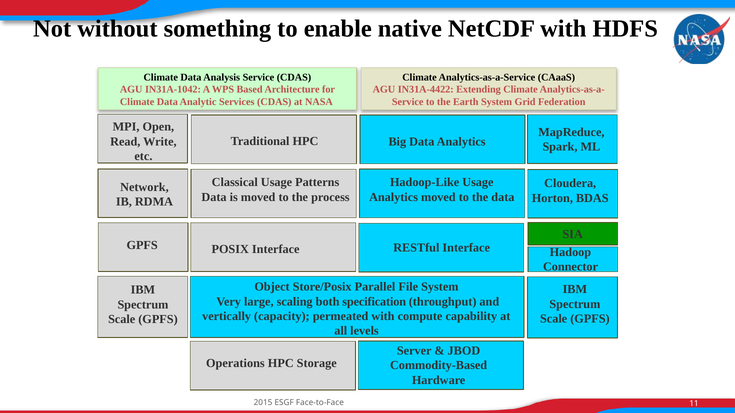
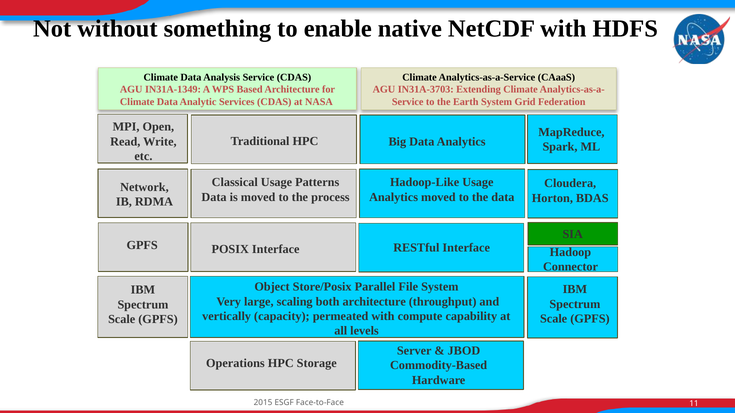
IN31A-1042: IN31A-1042 -> IN31A-1349 (173, 90)
IN31A-4422: IN31A-4422 -> IN31A-3703 (426, 90)
both specification: specification -> architecture (374, 302)
